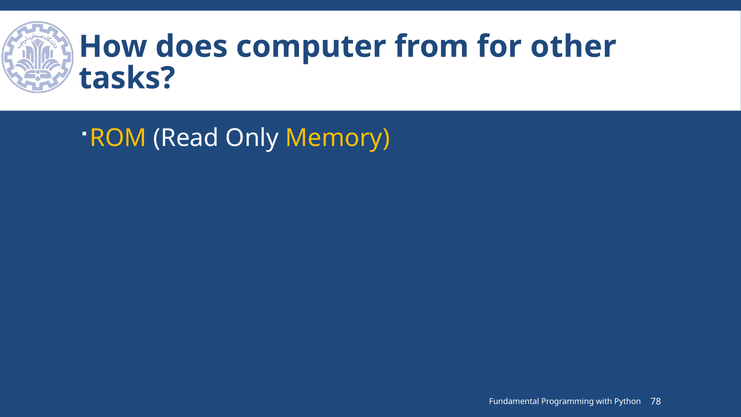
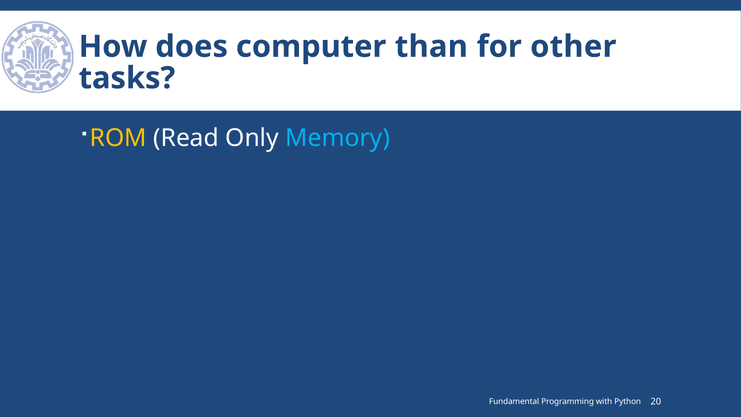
from: from -> than (431, 47)
Memory colour: yellow -> light blue (338, 138)
78: 78 -> 20 (656, 401)
